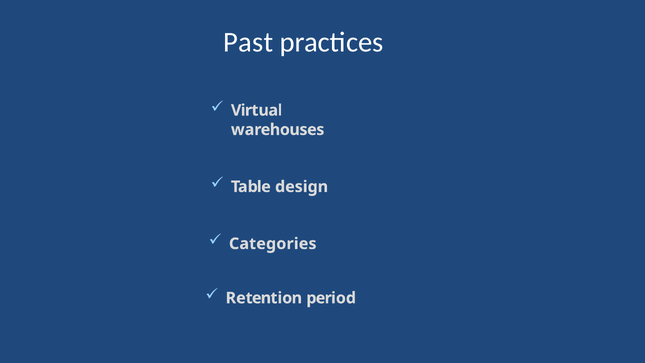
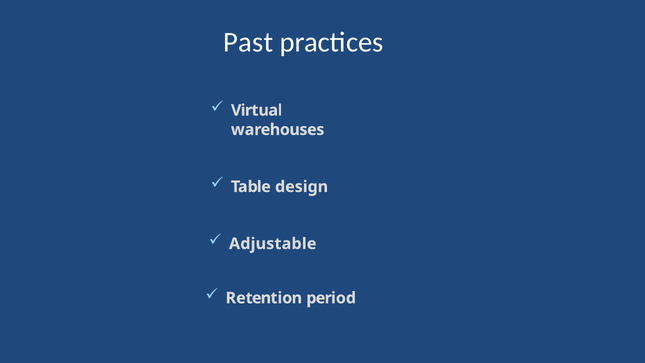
Categories: Categories -> Adjustable (273, 244)
